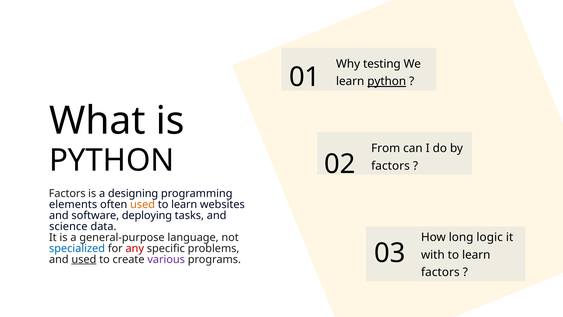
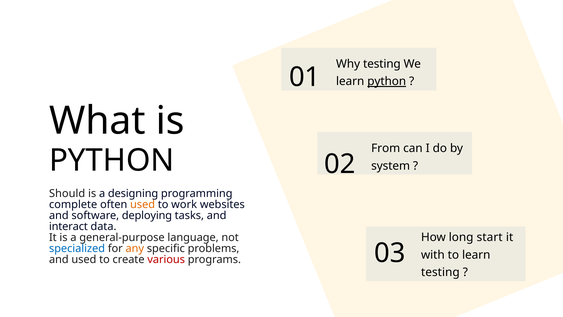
factors: factors -> system (391, 166)
Factors: Factors -> Should (67, 193)
elements: elements -> complete (73, 204)
learn: learn -> work (184, 204)
science: science -> interact (68, 226)
logic: logic -> start (490, 237)
any colour: red -> orange (135, 248)
used underline: present -> none (84, 259)
various colour: purple -> red (166, 259)
factors: factors -> testing (440, 272)
